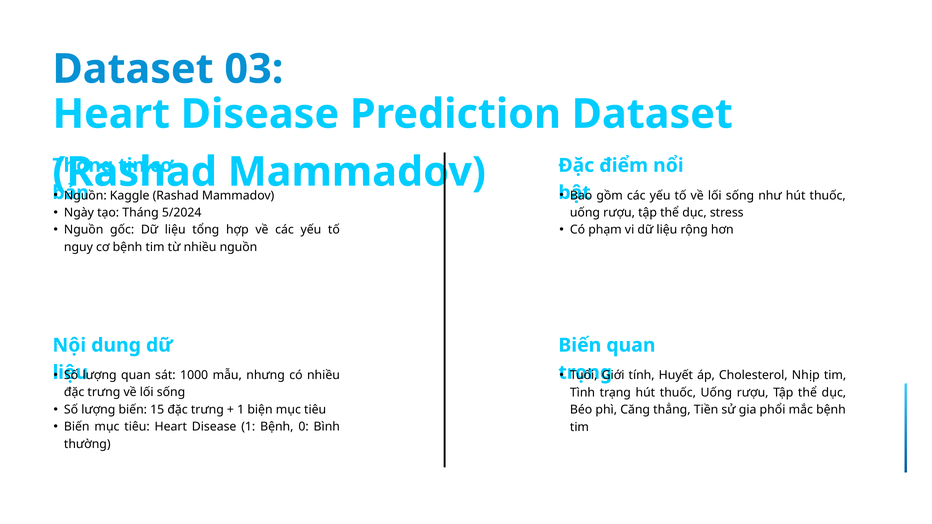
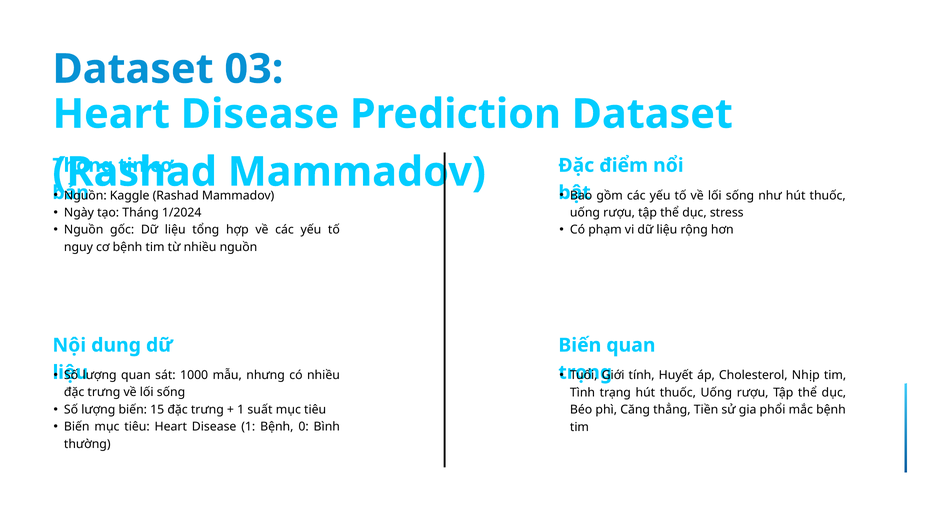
5/2024: 5/2024 -> 1/2024 (182, 213)
biện: biện -> suất (260, 410)
